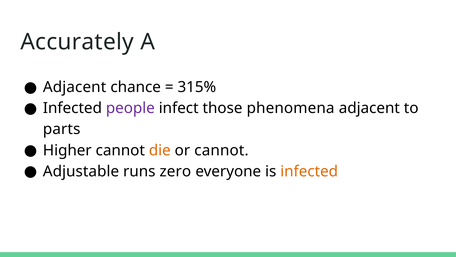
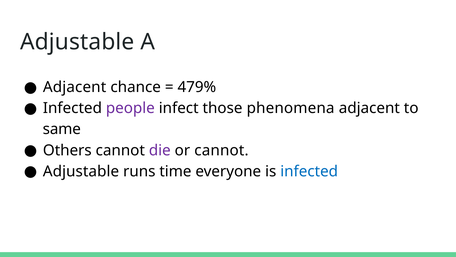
Accurately: Accurately -> Adjustable (77, 42)
315%: 315% -> 479% (197, 87)
parts: parts -> same (62, 129)
Higher: Higher -> Others (67, 150)
die colour: orange -> purple (160, 150)
zero: zero -> time (175, 171)
infected colour: orange -> blue (309, 171)
